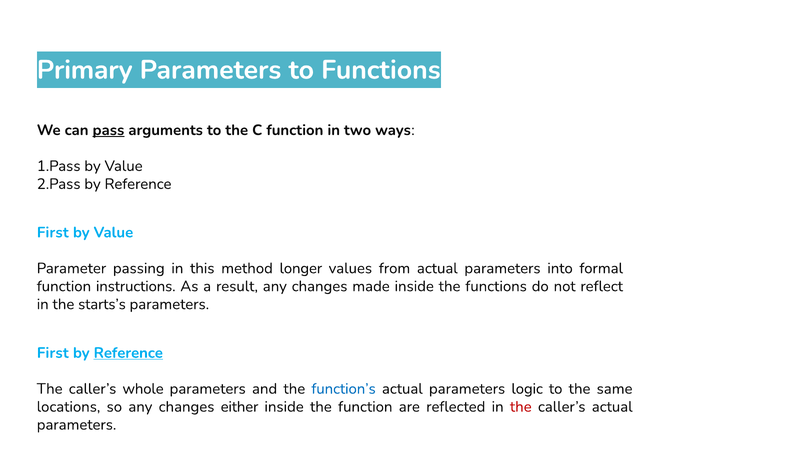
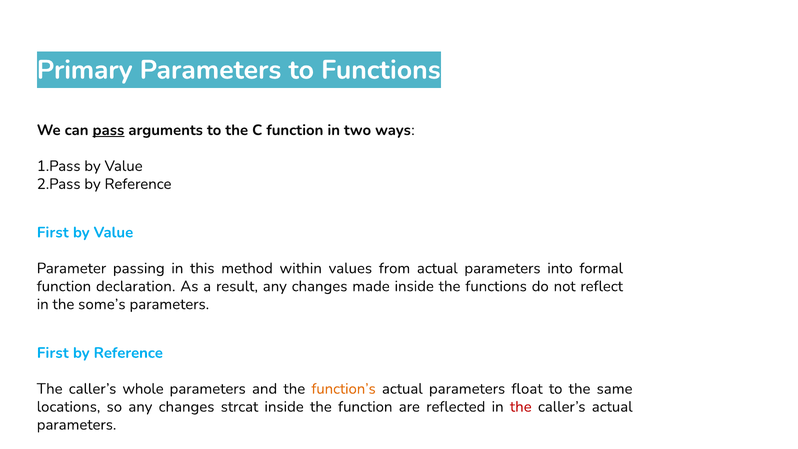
longer: longer -> within (301, 268)
instructions: instructions -> declaration (136, 286)
starts’s: starts’s -> some’s (102, 304)
Reference underline: present -> none (128, 353)
function’s colour: blue -> orange (344, 389)
logic: logic -> float (527, 389)
either: either -> strcat (239, 407)
